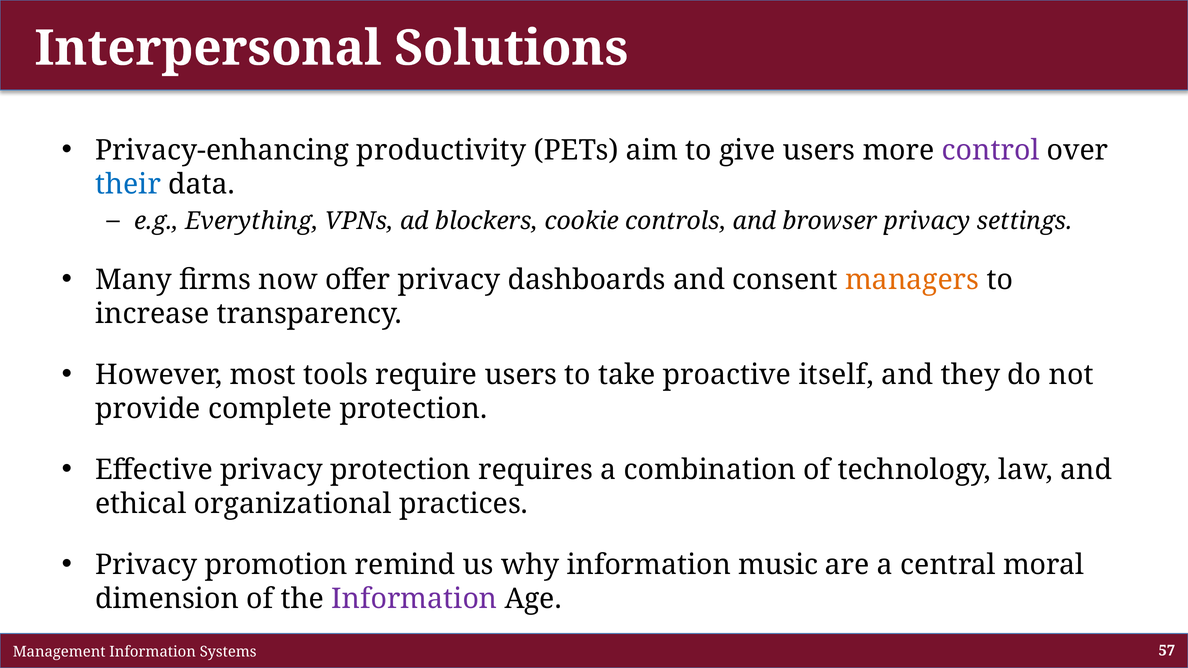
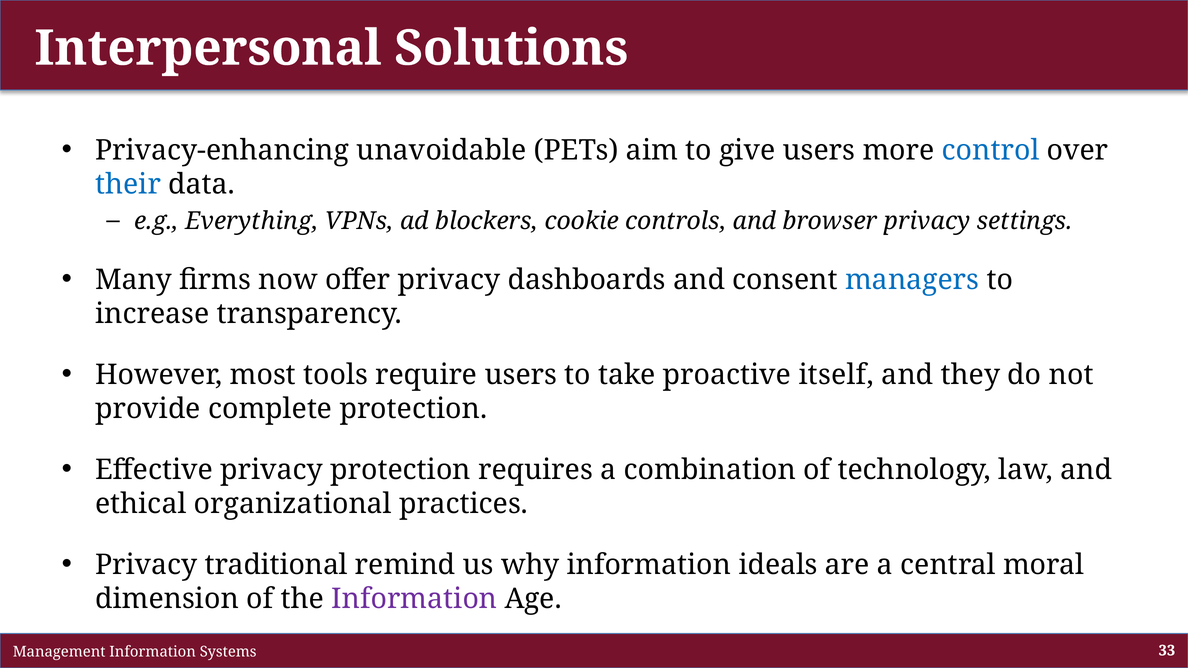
productivity: productivity -> unavoidable (441, 150)
control colour: purple -> blue (991, 150)
managers colour: orange -> blue (912, 280)
promotion: promotion -> traditional (276, 565)
music: music -> ideals (778, 565)
57: 57 -> 33 (1167, 651)
